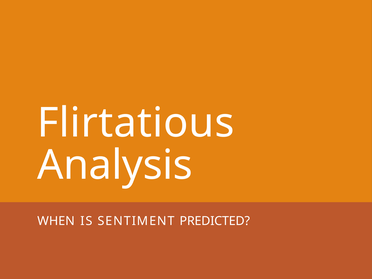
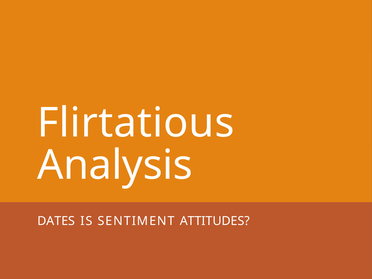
WHEN: WHEN -> DATES (56, 221)
PREDICTED: PREDICTED -> ATTITUDES (215, 221)
